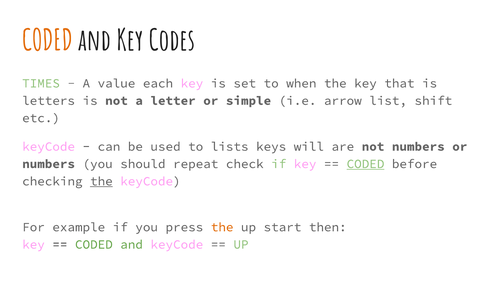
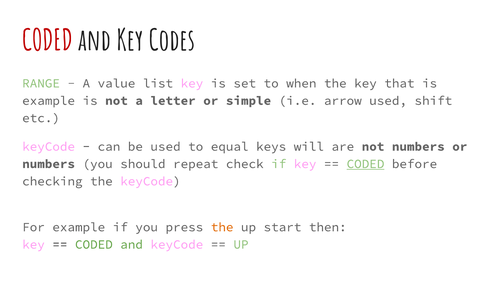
CODED colour: orange -> red (48, 41)
TIMES: TIMES -> RANGE (41, 83)
each: each -> list (158, 83)
letters: letters -> example (49, 101)
arrow list: list -> used (388, 101)
lists: lists -> equal (230, 147)
the underline: present -> none (101, 181)
